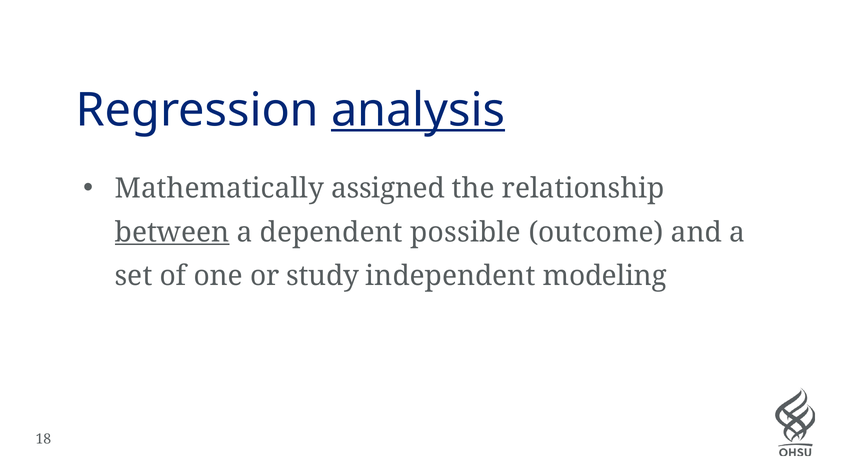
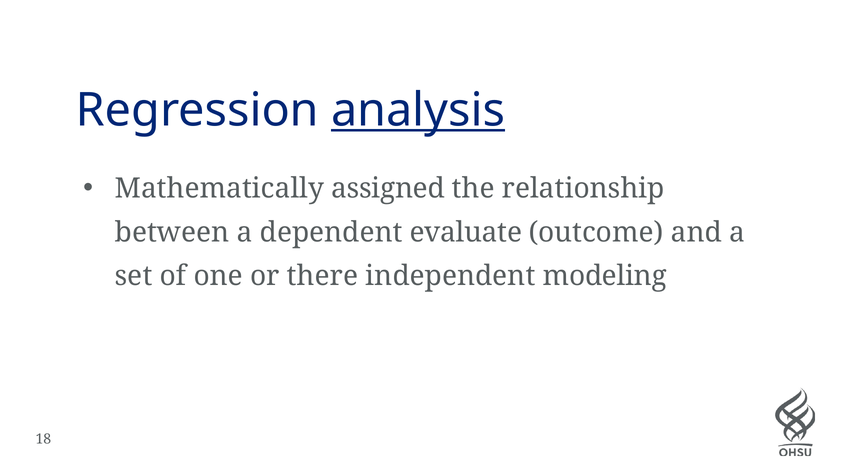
between underline: present -> none (172, 232)
possible: possible -> evaluate (466, 232)
study: study -> there (323, 276)
